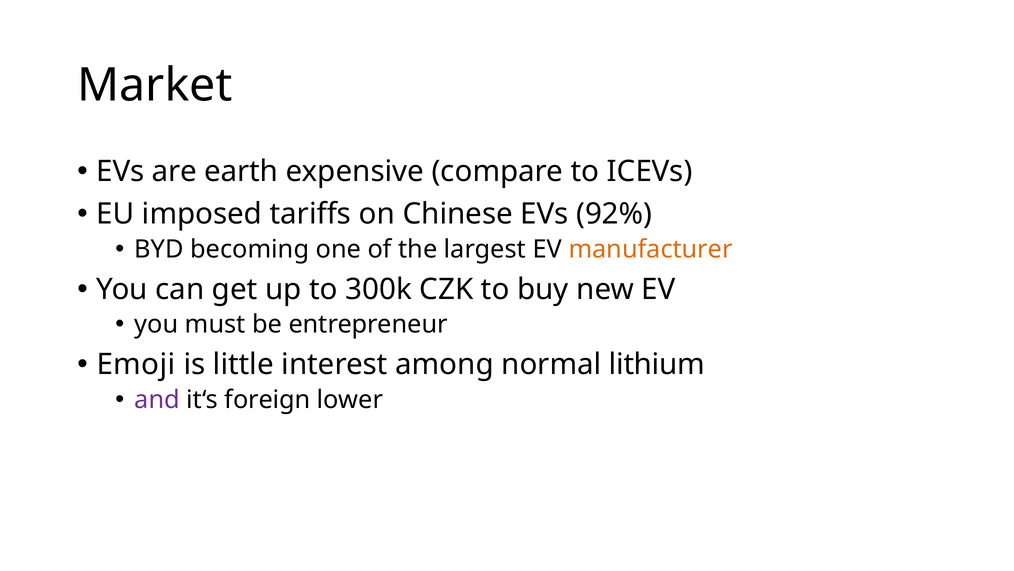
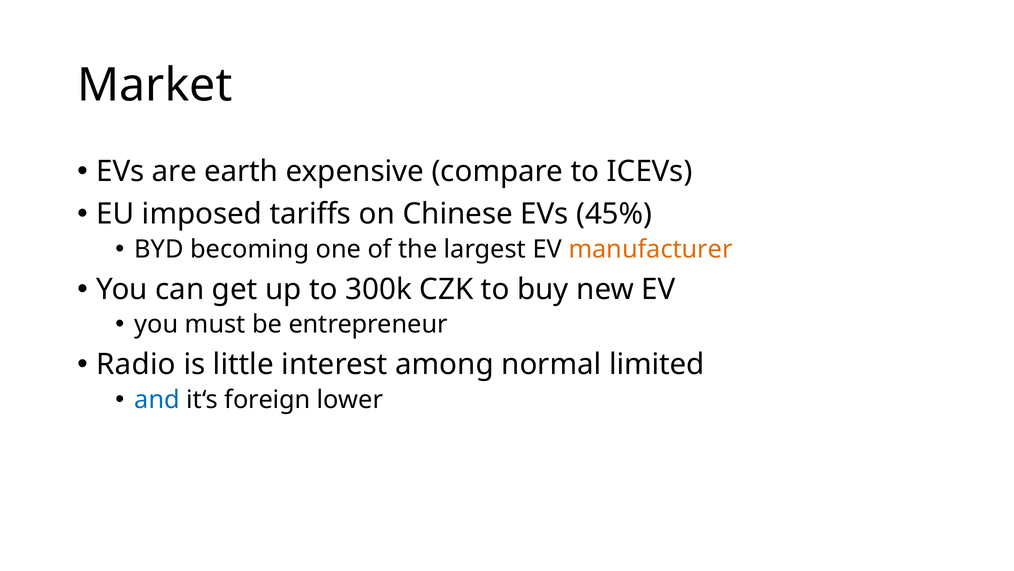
92%: 92% -> 45% (614, 214)
Emoji: Emoji -> Radio (136, 364)
lithium: lithium -> limited (657, 364)
and colour: purple -> blue (157, 399)
